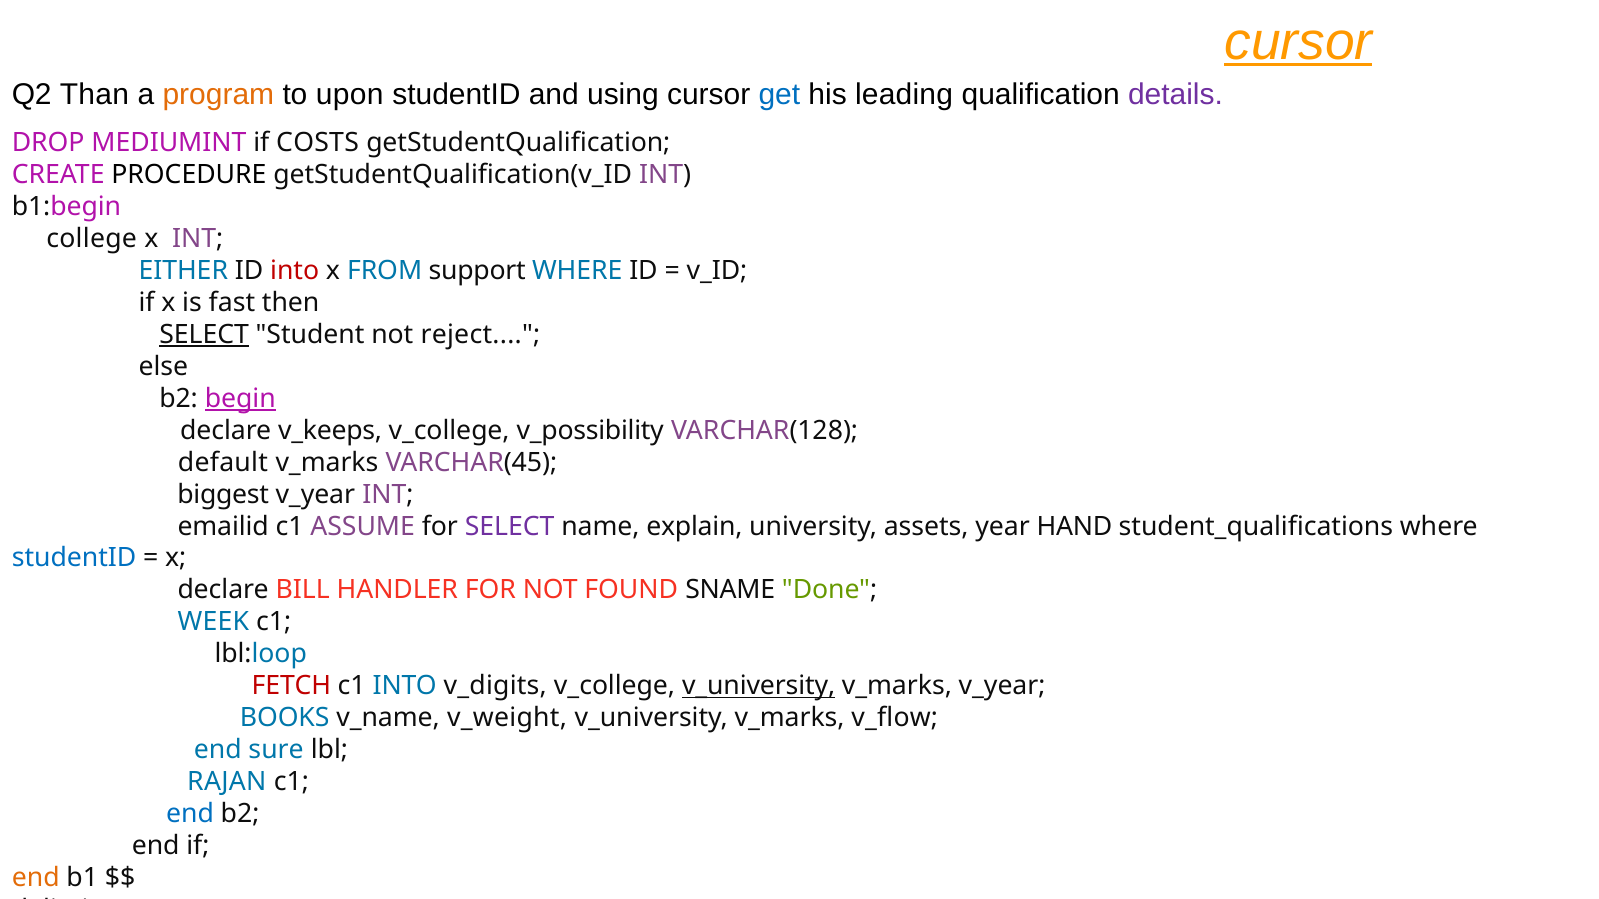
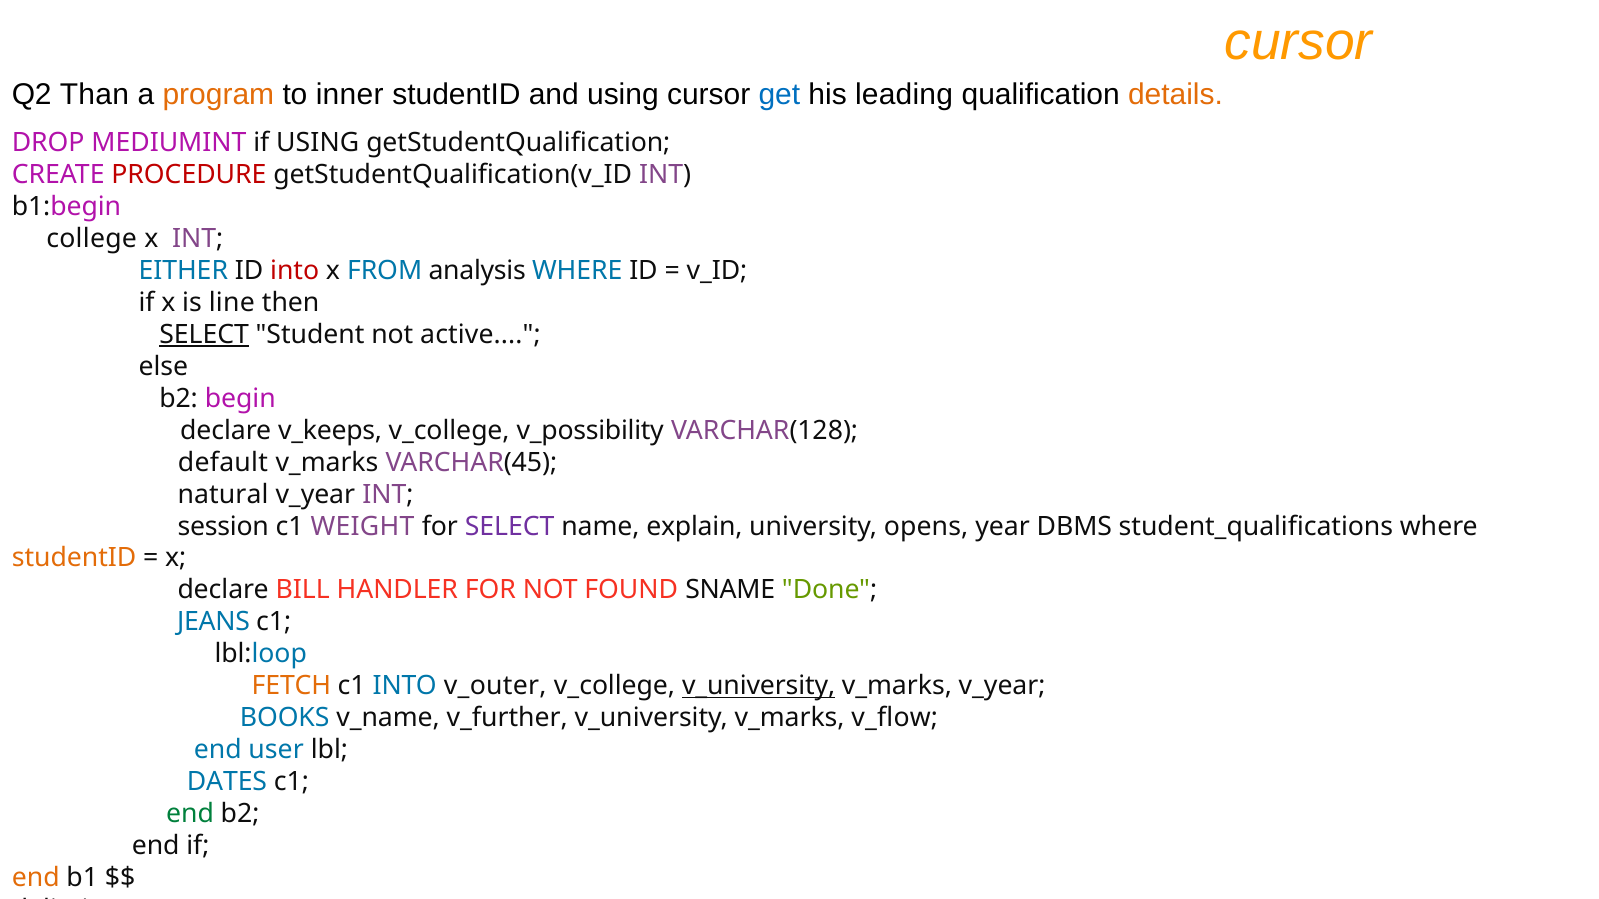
cursor underline: present -> none (1298, 42)
upon: upon -> inner (350, 95)
details colour: purple -> orange (1175, 95)
if COSTS: COSTS -> USING (318, 143)
PROCEDURE colour: black -> red (189, 175)
support: support -> analysis (477, 271)
fast: fast -> line (232, 303)
reject: reject -> active (481, 335)
begin underline: present -> none (240, 399)
biggest: biggest -> natural (223, 495)
emailid: emailid -> session (223, 526)
ASSUME: ASSUME -> WEIGHT (363, 526)
assets: assets -> opens (926, 526)
HAND: HAND -> DBMS (1074, 526)
studentID colour: blue -> orange (74, 558)
WEEK: WEEK -> JEANS (214, 622)
FETCH colour: red -> orange (291, 686)
v_digits: v_digits -> v_outer (495, 686)
v_weight: v_weight -> v_further (507, 718)
sure: sure -> user (276, 750)
RAJAN: RAJAN -> DATES (227, 782)
end colour: blue -> green (190, 814)
